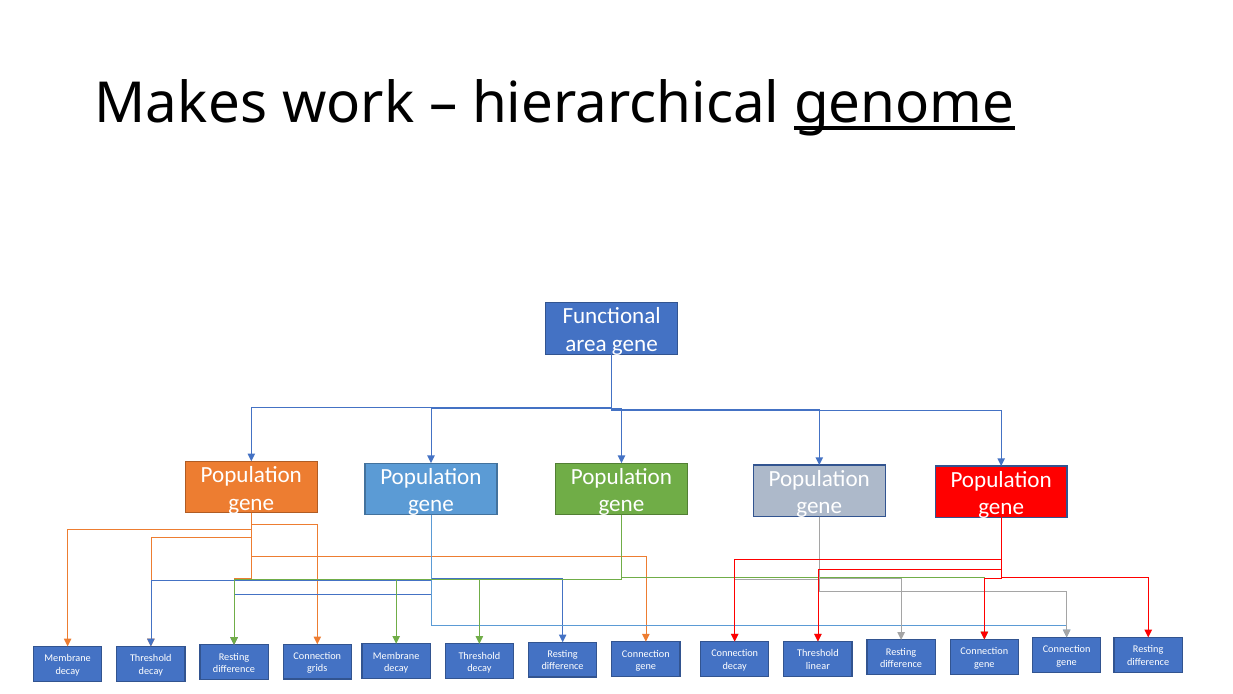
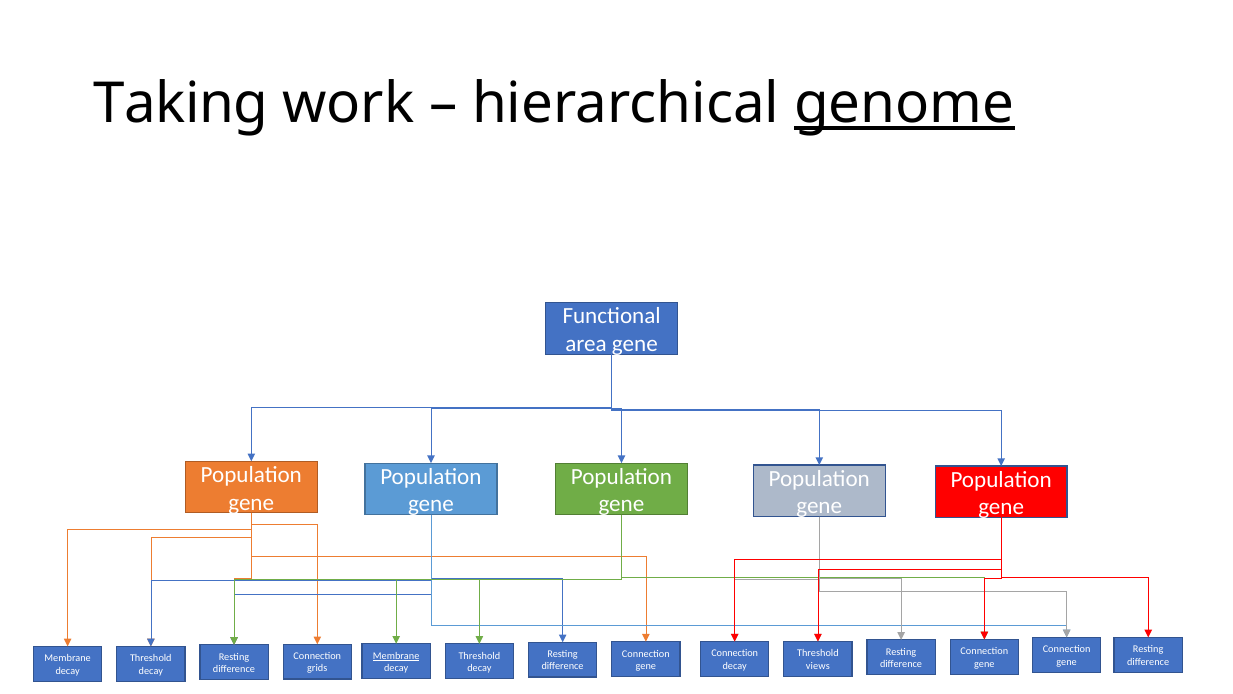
Makes: Makes -> Taking (181, 104)
Membrane underline: none -> present (396, 655)
linear: linear -> views (818, 665)
